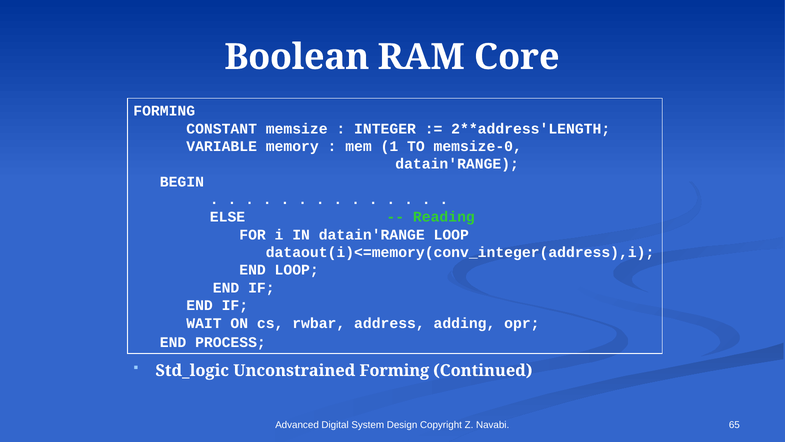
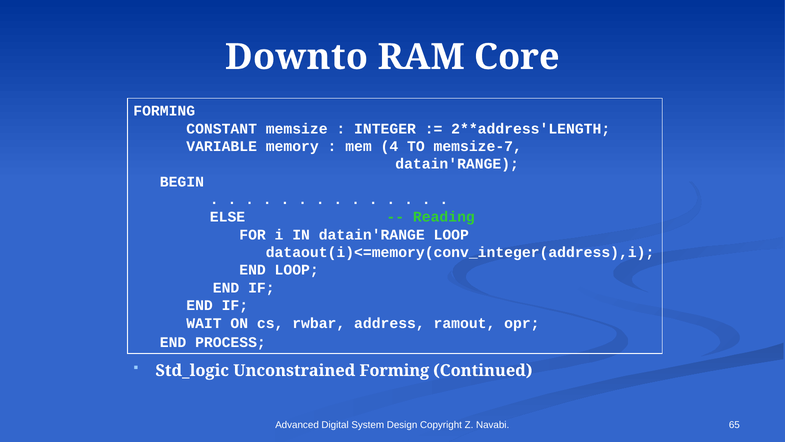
Boolean: Boolean -> Downto (297, 57)
1: 1 -> 4 (389, 146)
memsize-0: memsize-0 -> memsize-7 (478, 146)
adding: adding -> ramout (464, 323)
